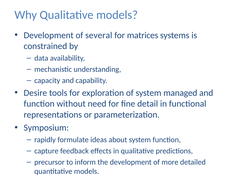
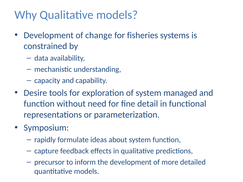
several: several -> change (99, 35)
matrices: matrices -> fisheries (143, 35)
